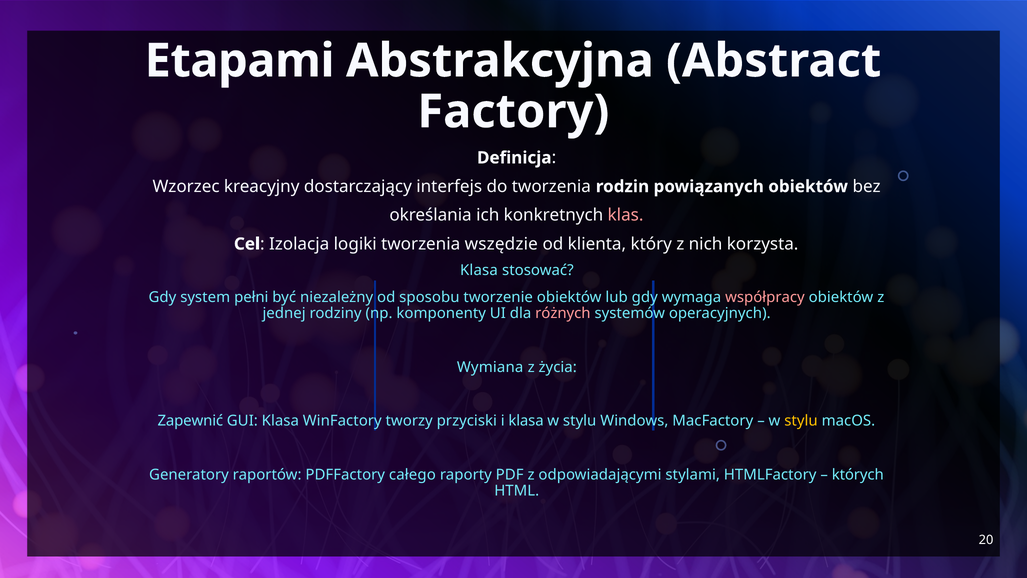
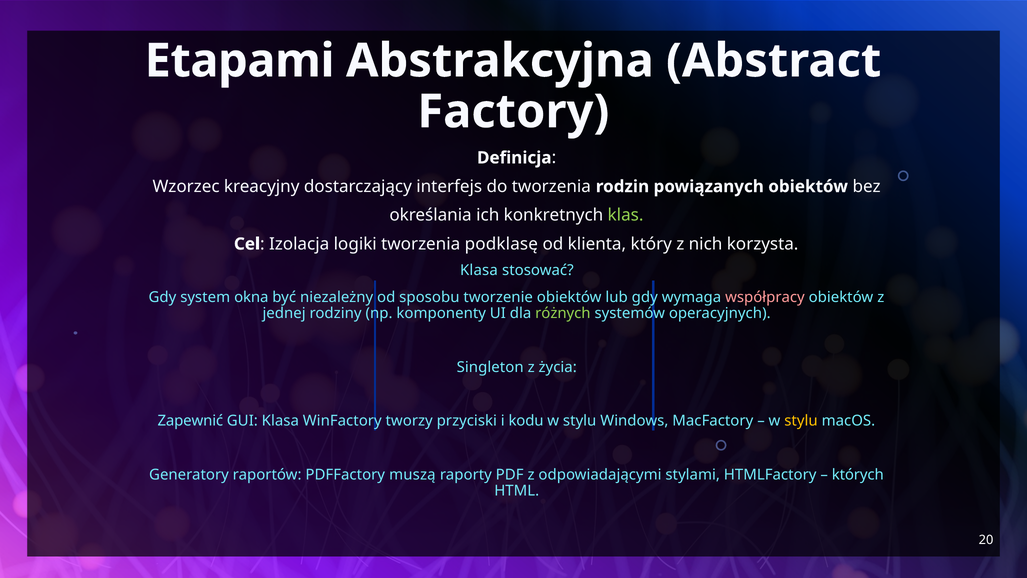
klas colour: pink -> light green (626, 215)
wszędzie: wszędzie -> podklasę (501, 244)
pełni: pełni -> okna (251, 297)
różnych colour: pink -> light green (563, 313)
Wymiana: Wymiana -> Singleton (490, 367)
i klasa: klasa -> kodu (526, 421)
całego: całego -> muszą (412, 474)
